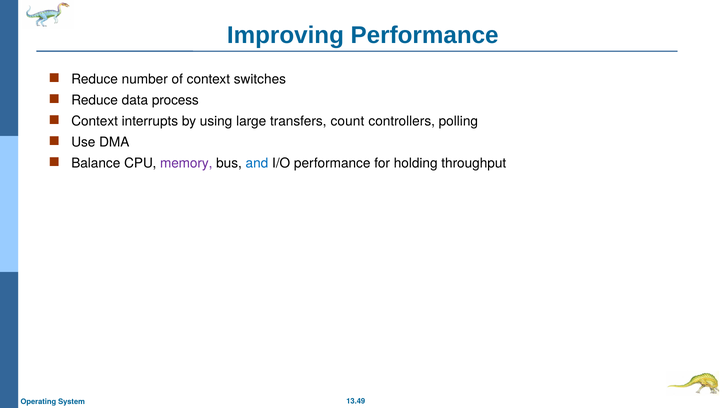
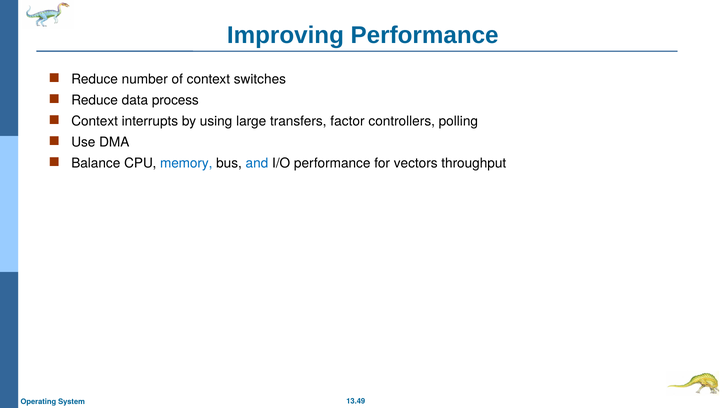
count: count -> factor (347, 121)
memory colour: purple -> blue (186, 164)
holding: holding -> vectors (416, 164)
